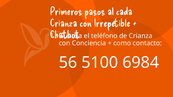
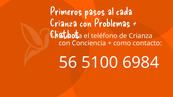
Irrepetible: Irrepetible -> Problemas (112, 23)
